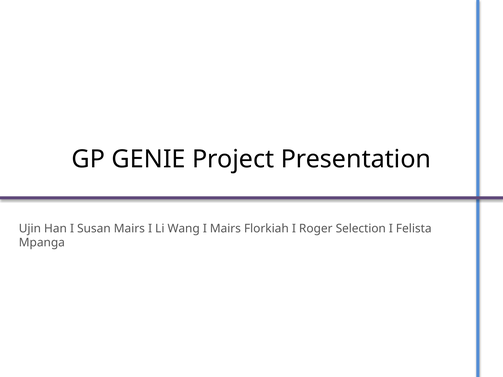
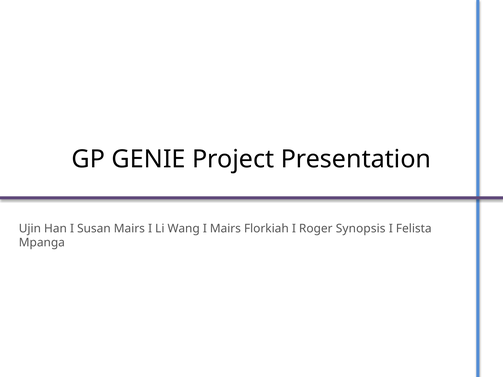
Selection: Selection -> Synopsis (361, 229)
